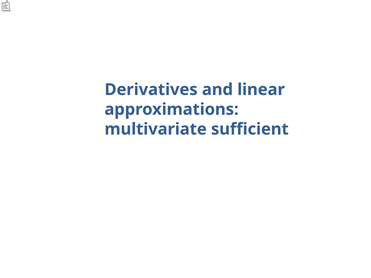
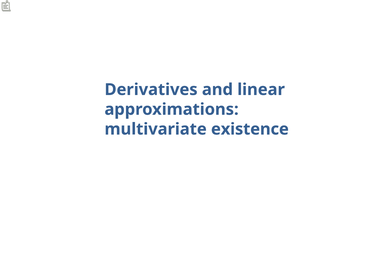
sufficient: sufficient -> existence (250, 129)
